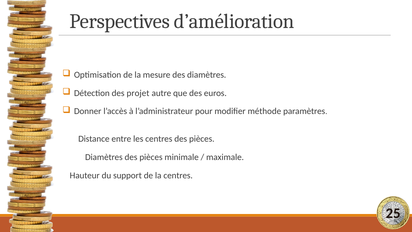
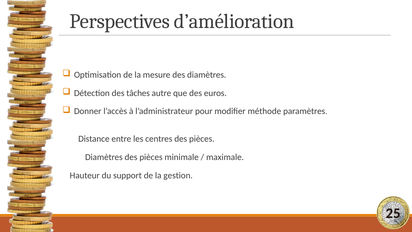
projet: projet -> tâches (138, 93)
la centres: centres -> gestion (178, 175)
